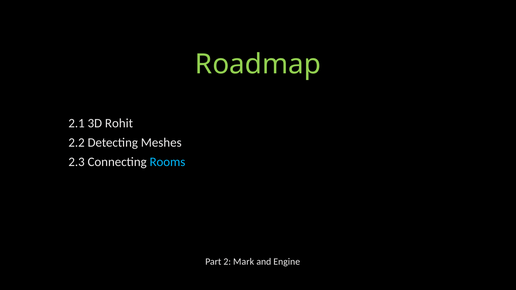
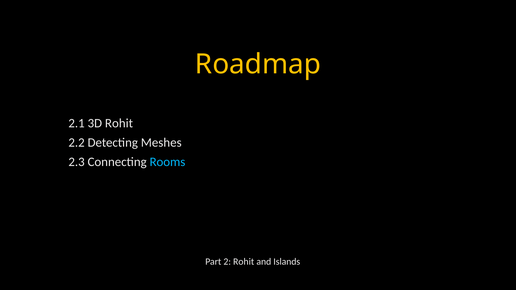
Roadmap colour: light green -> yellow (258, 64)
2 Mark: Mark -> Rohit (244, 262)
Engine: Engine -> Islands (287, 262)
